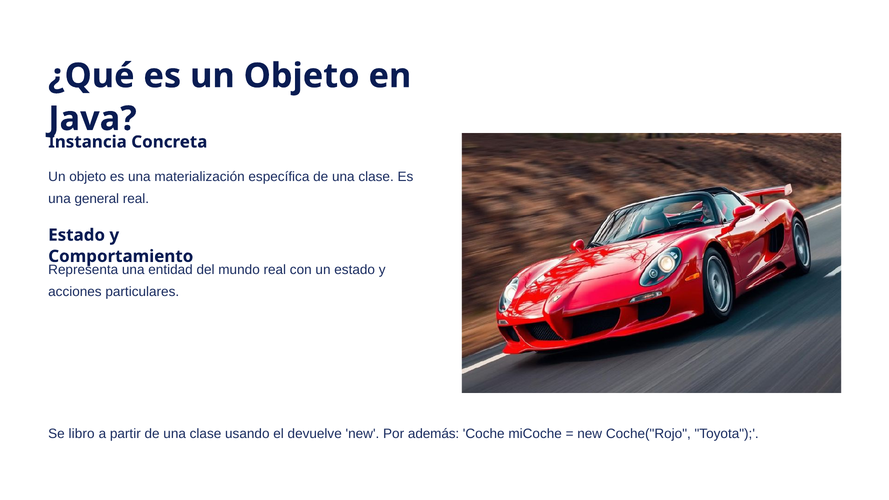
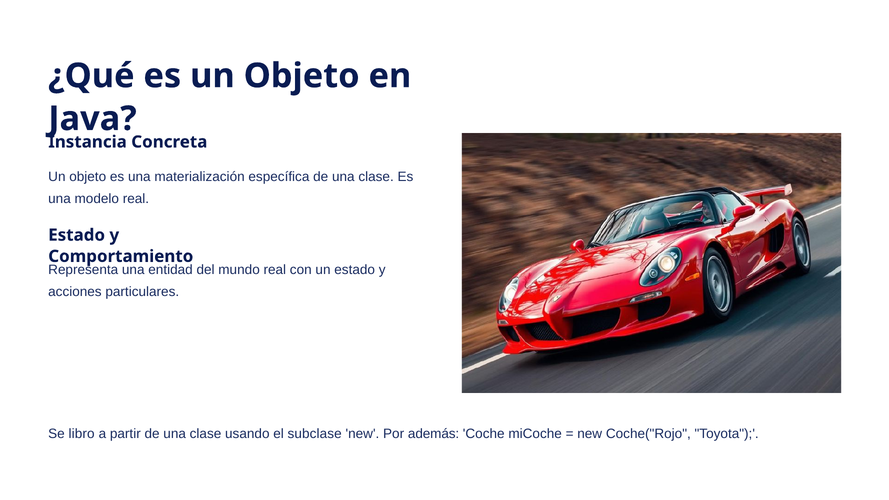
general: general -> modelo (97, 199)
devuelve: devuelve -> subclase (315, 434)
